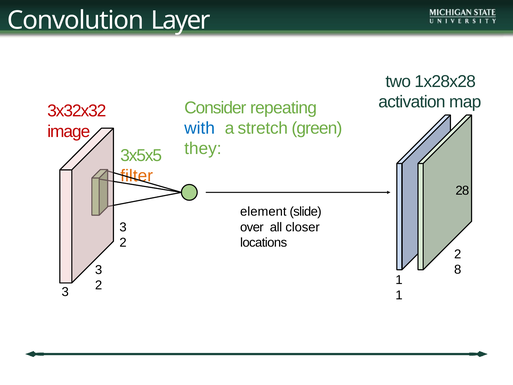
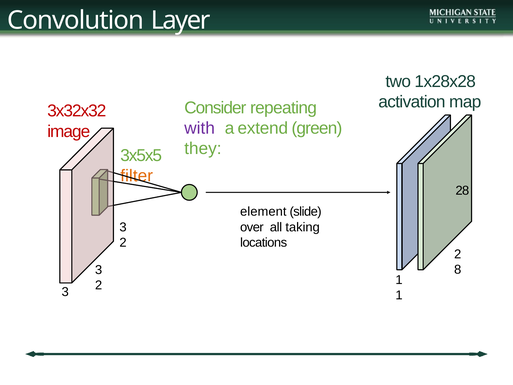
with colour: blue -> purple (200, 128)
stretch: stretch -> extend (263, 128)
closer: closer -> taking (303, 227)
